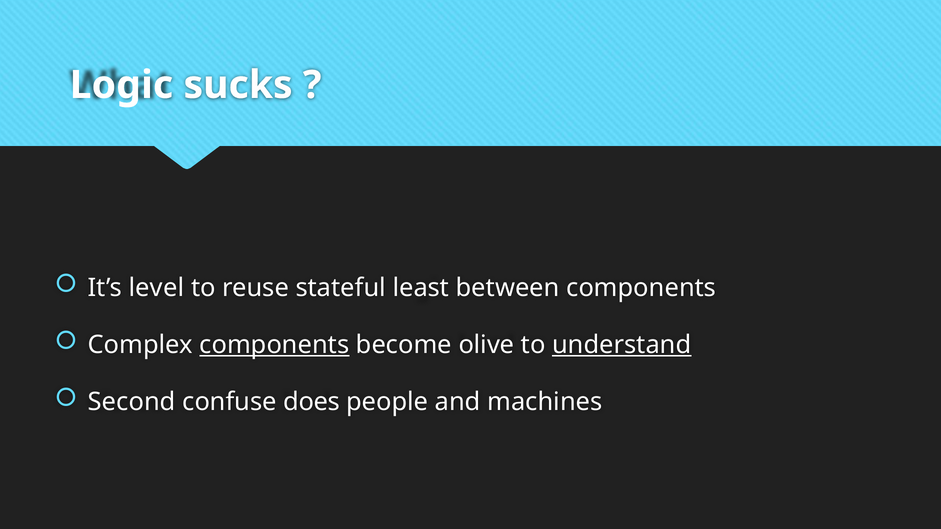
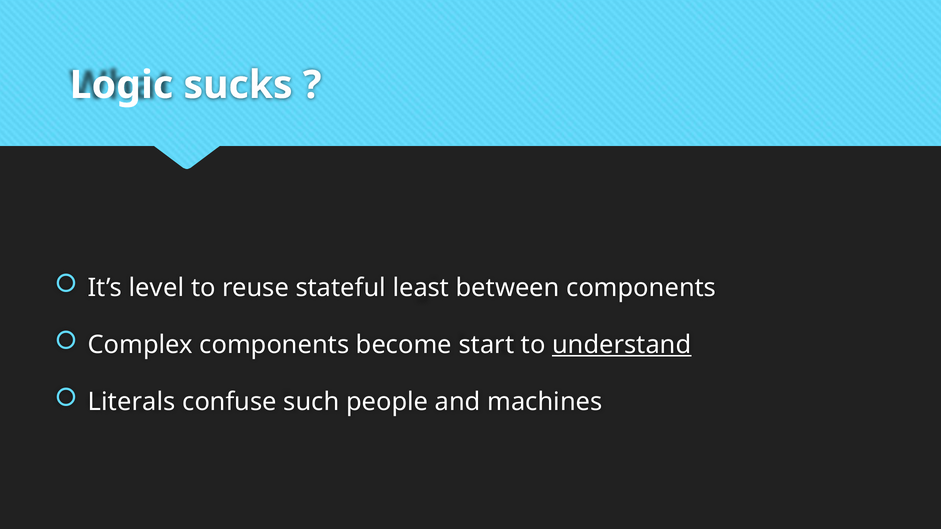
components underline: present -> none (274, 345)
olive: olive -> start (486, 345)
Second: Second -> Literals (132, 402)
does: does -> such (311, 402)
